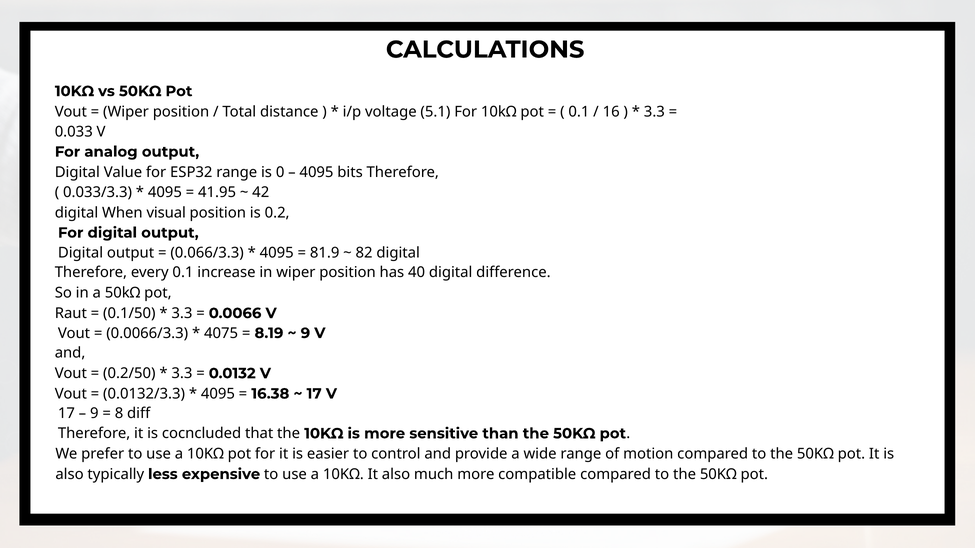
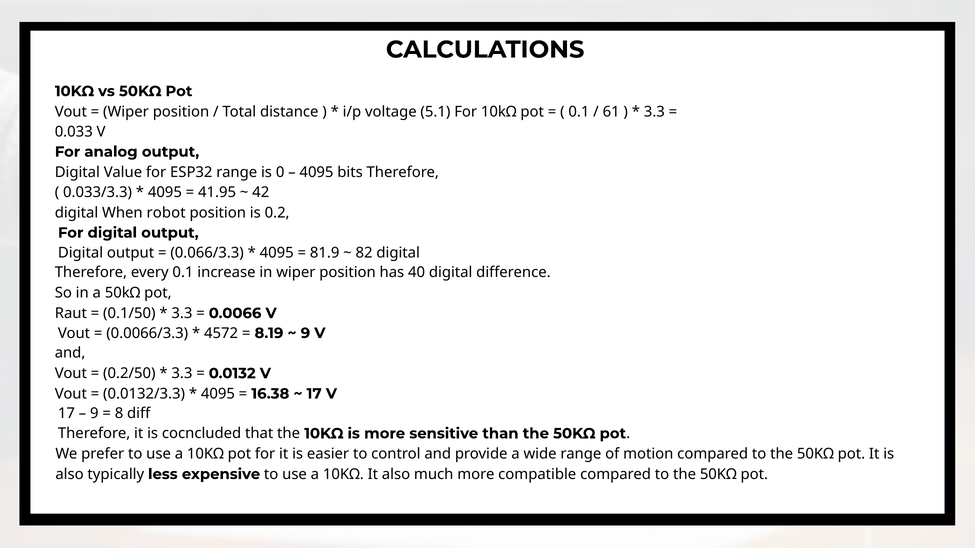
16: 16 -> 61 (611, 112)
visual: visual -> robot (166, 213)
4075: 4075 -> 4572 (221, 333)
